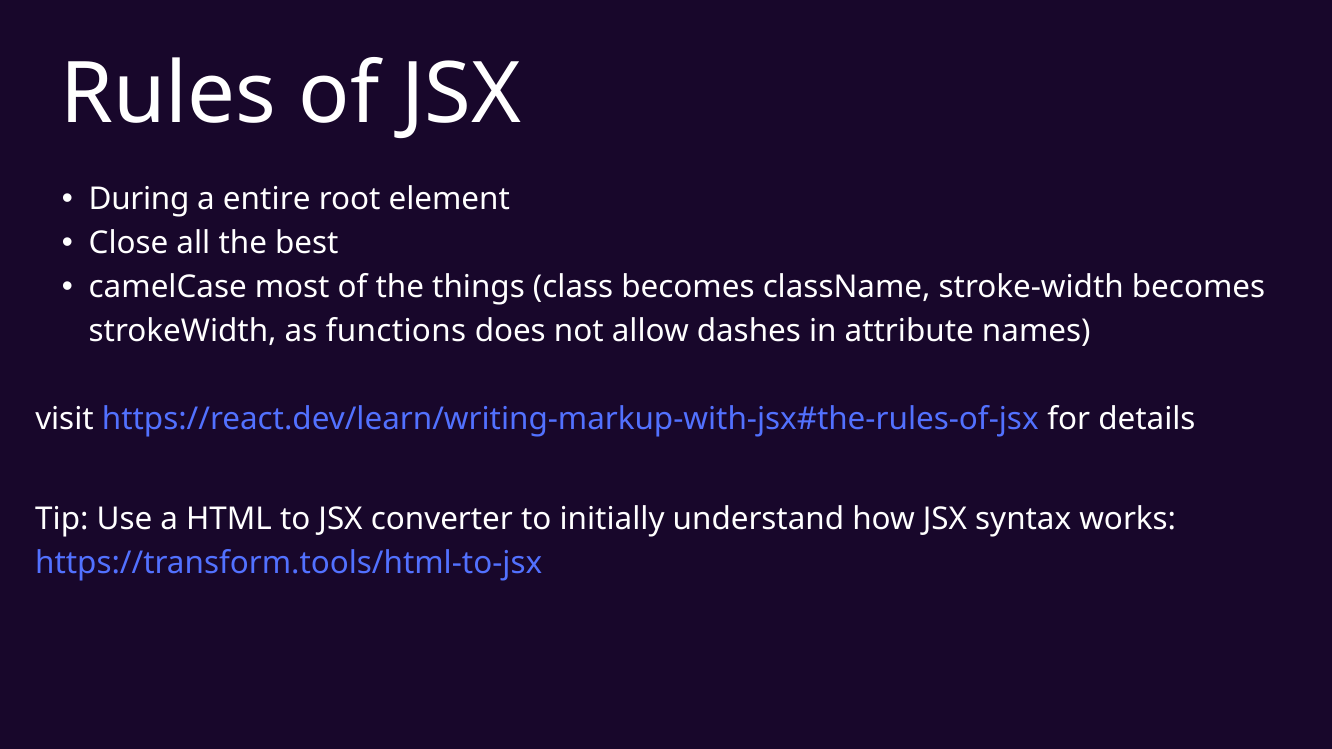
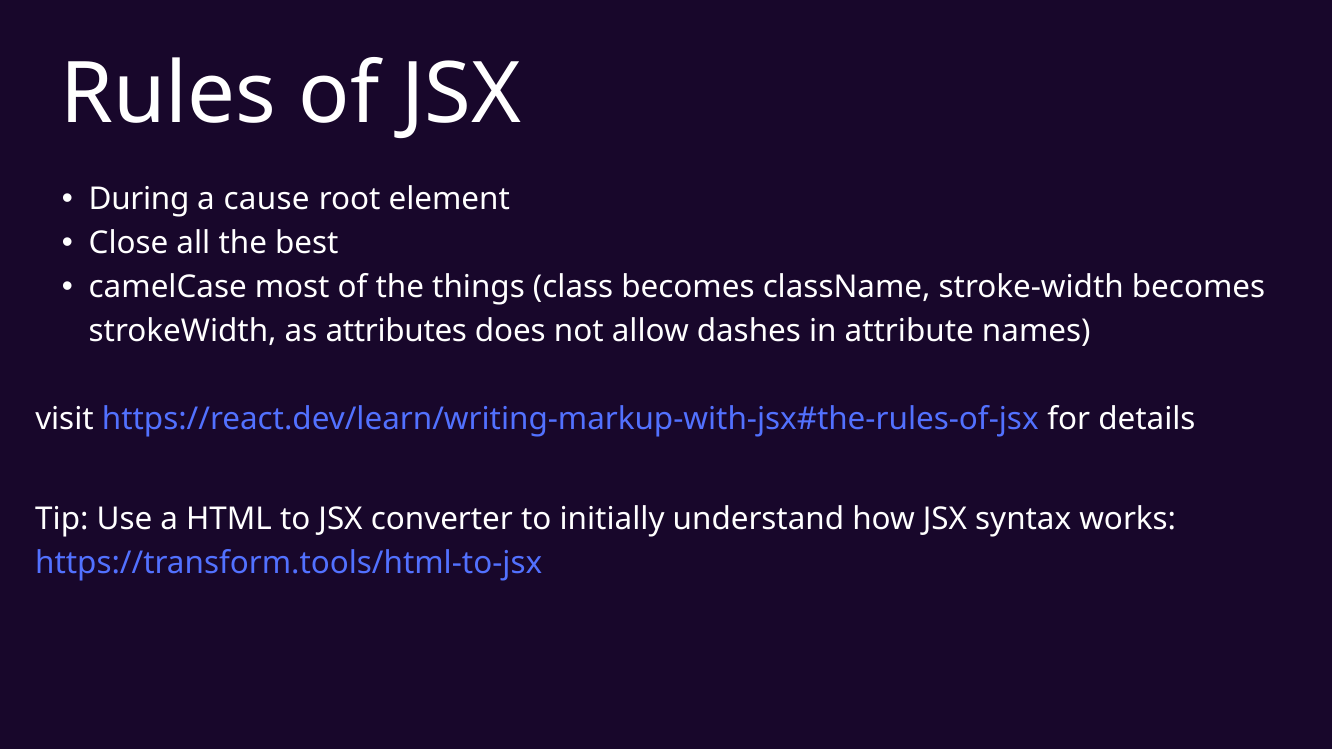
entire: entire -> cause (267, 200)
functions: functions -> attributes (396, 332)
